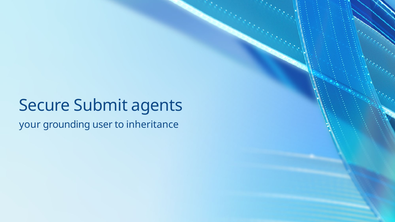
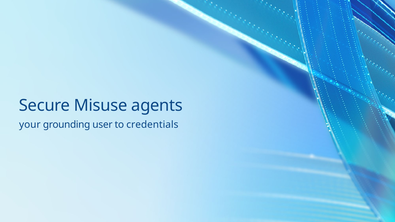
Submit: Submit -> Misuse (101, 105)
inheritance: inheritance -> credentials (152, 125)
